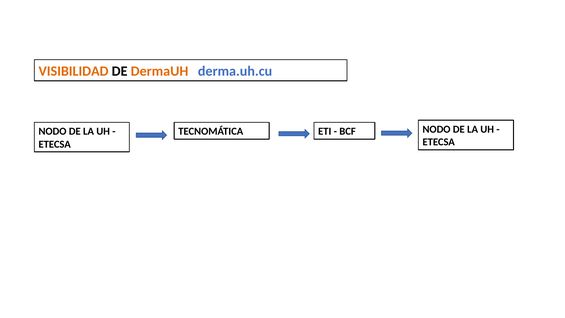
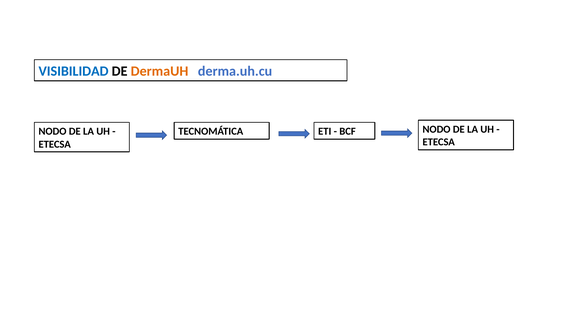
VISIBILIDAD colour: orange -> blue (74, 71)
